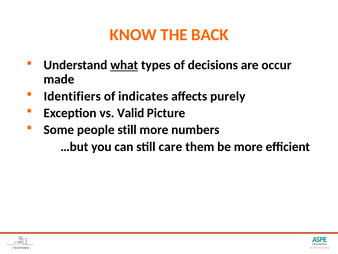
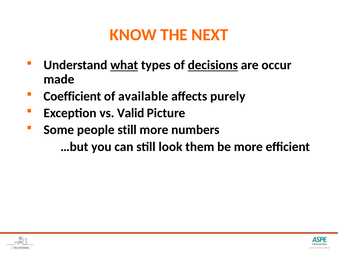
BACK: BACK -> NEXT (210, 35)
decisions underline: none -> present (213, 65)
Identifiers: Identifiers -> Coefficient (72, 96)
indicates: indicates -> available (143, 96)
care: care -> look (170, 146)
